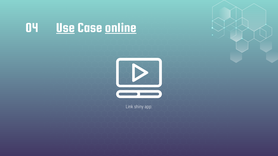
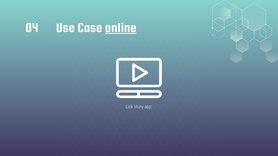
Use underline: present -> none (65, 28)
